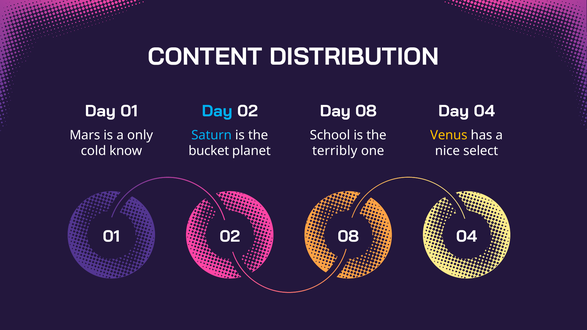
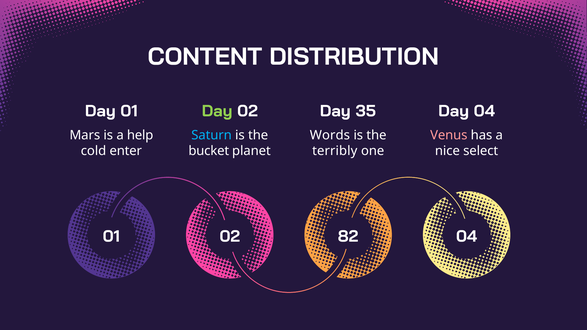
Day colour: light blue -> light green (217, 111)
Day 08: 08 -> 35 (366, 111)
only: only -> help (140, 135)
School: School -> Words (330, 135)
Venus colour: yellow -> pink (449, 135)
know: know -> enter (126, 151)
02 08: 08 -> 82 (348, 237)
